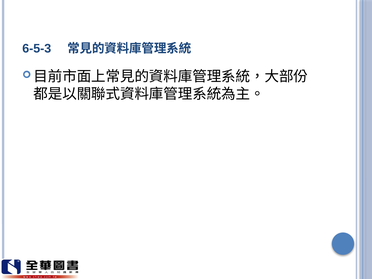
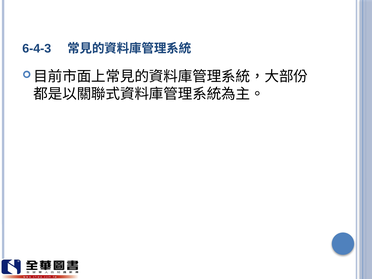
6-5-3: 6-5-3 -> 6-4-3 (37, 49)
